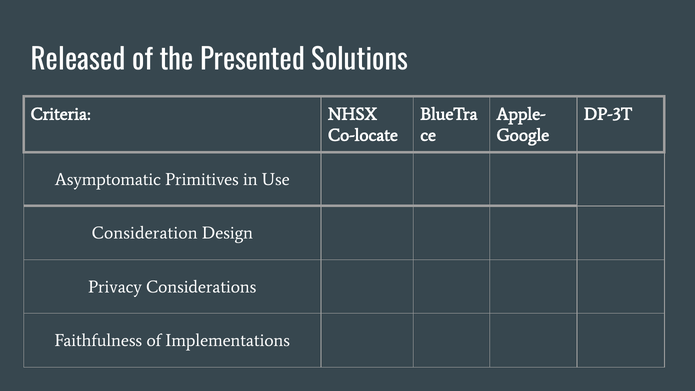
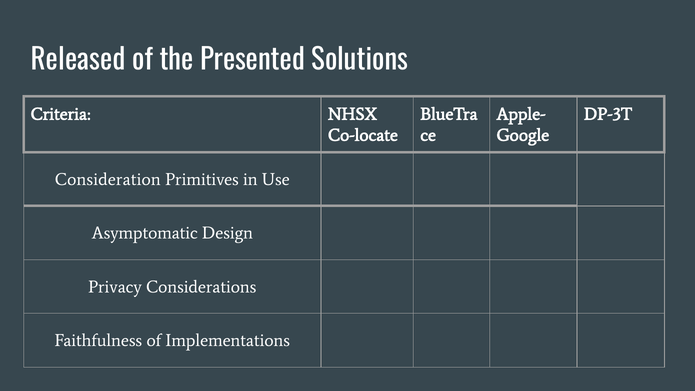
Asymptomatic: Asymptomatic -> Consideration (108, 179)
Consideration: Consideration -> Asymptomatic (145, 233)
